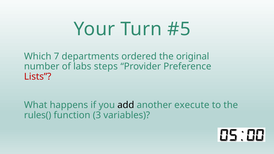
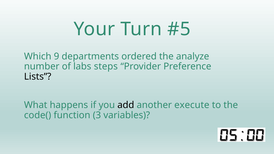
7: 7 -> 9 (57, 56)
original: original -> analyze (193, 56)
Lists colour: red -> black (38, 77)
rules(: rules( -> code( (38, 115)
